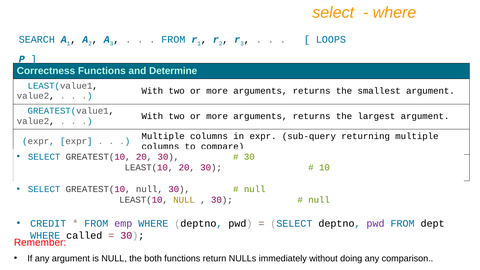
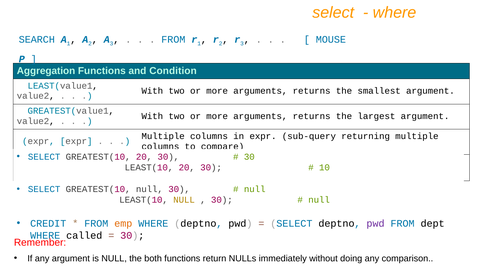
LOOPS: LOOPS -> MOUSE (331, 40)
Correctness: Correctness -> Aggregation (46, 71)
Determine: Determine -> Condition (173, 71)
emp colour: purple -> orange (123, 223)
